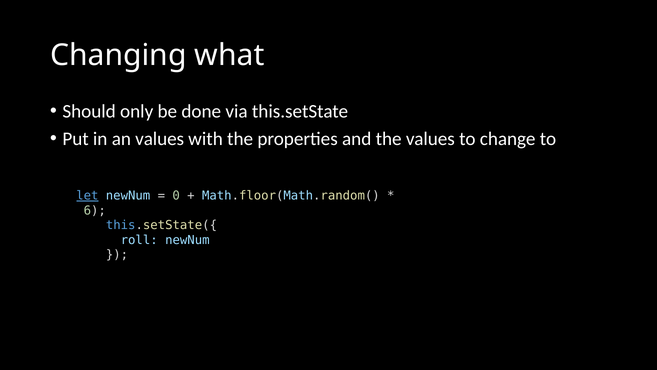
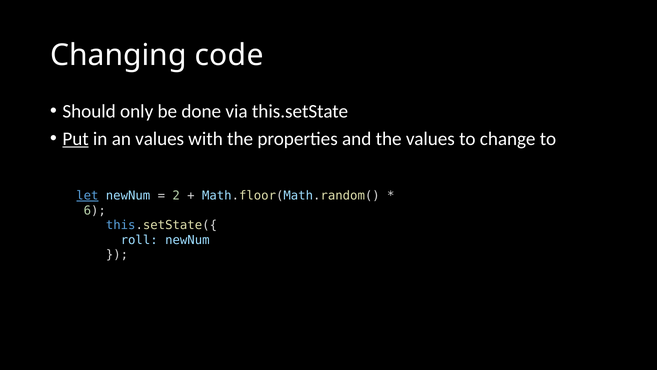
what: what -> code (229, 55)
Put underline: none -> present (76, 139)
0: 0 -> 2 (176, 195)
